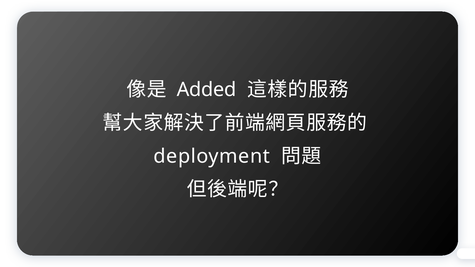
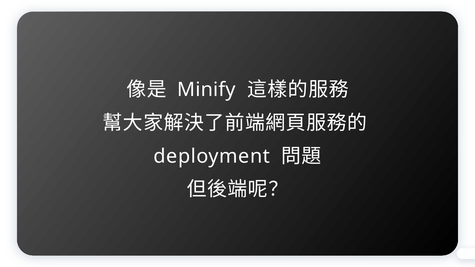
Added: Added -> Minify (206, 90)
